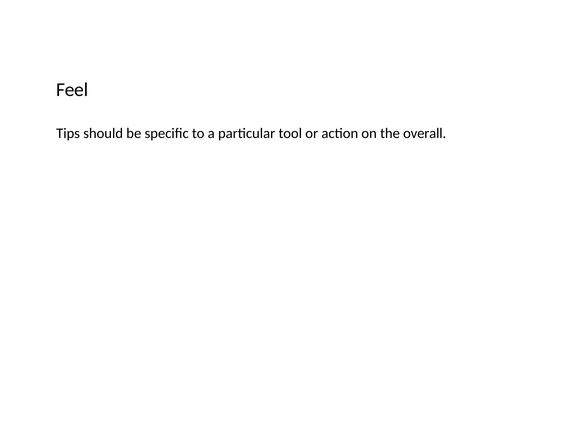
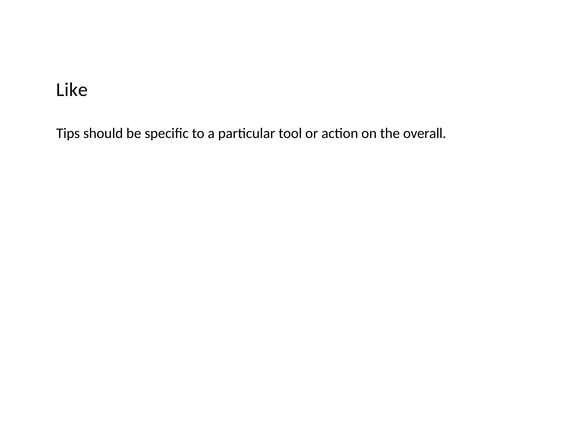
Feel: Feel -> Like (72, 90)
